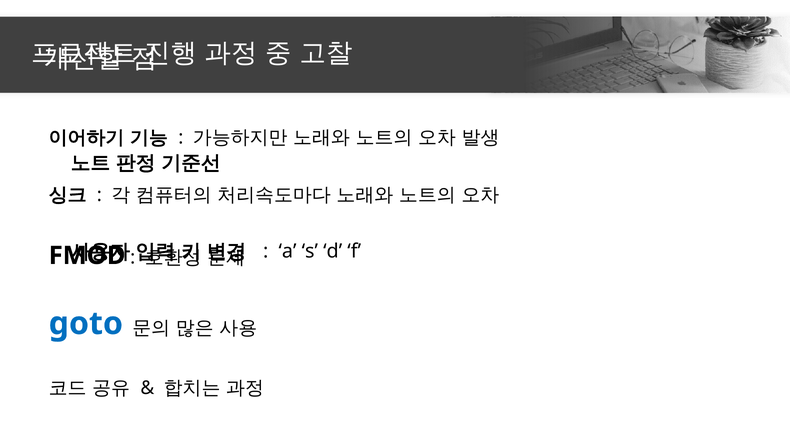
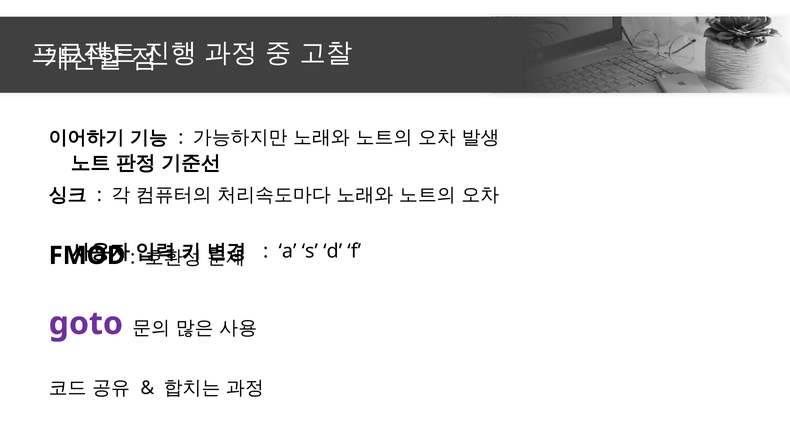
goto colour: blue -> purple (86, 324)
